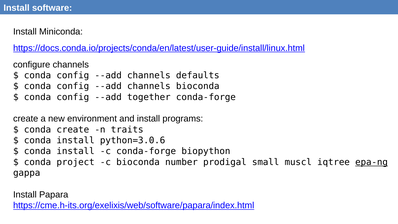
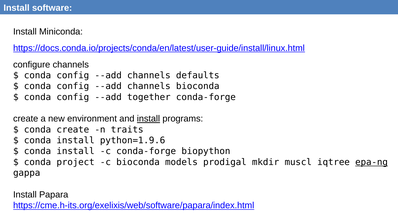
install underline: none -> present (148, 119)
python=3.0.6: python=3.0.6 -> python=1.9.6 (133, 140)
number: number -> models (181, 162)
small: small -> mkdir (266, 162)
